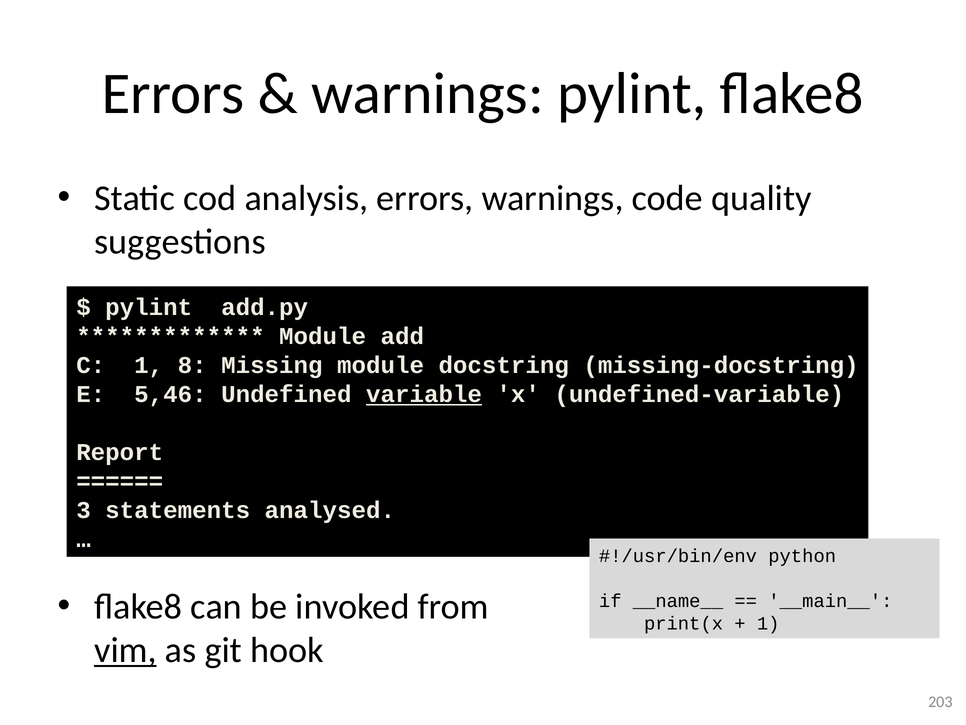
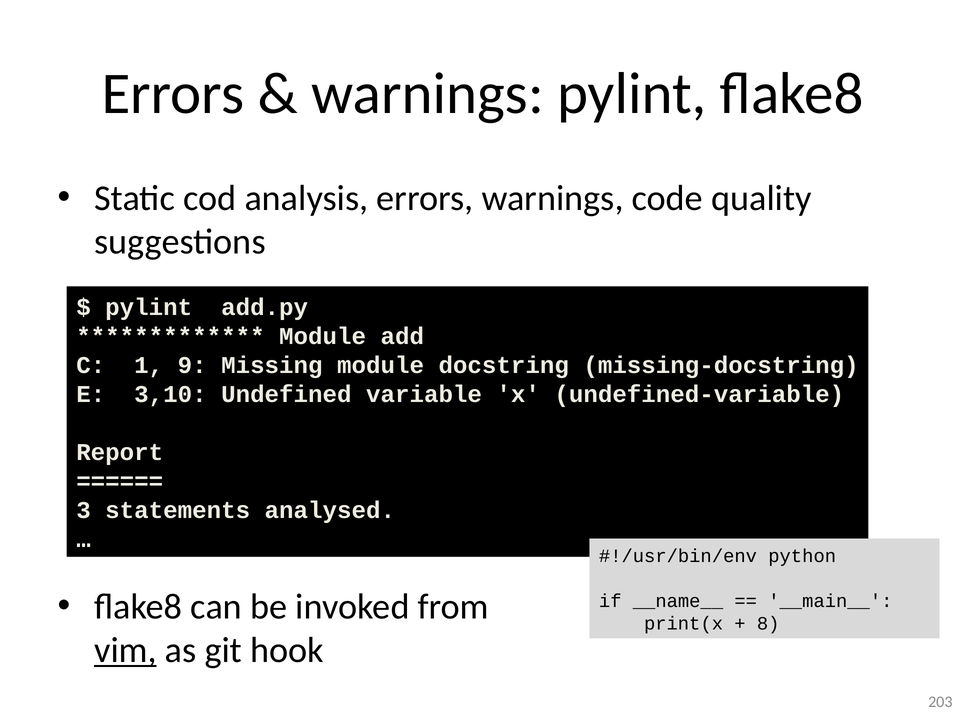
8: 8 -> 9 (192, 365)
5,46: 5,46 -> 3,10 (170, 394)
variable underline: present -> none (424, 394)
1: 1 -> 8 (768, 623)
